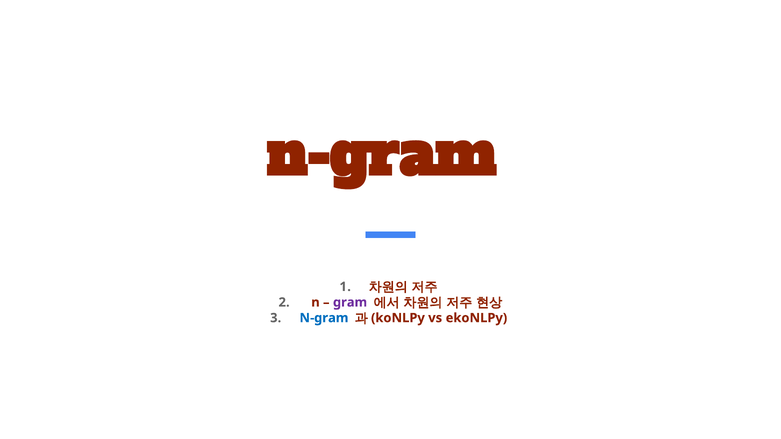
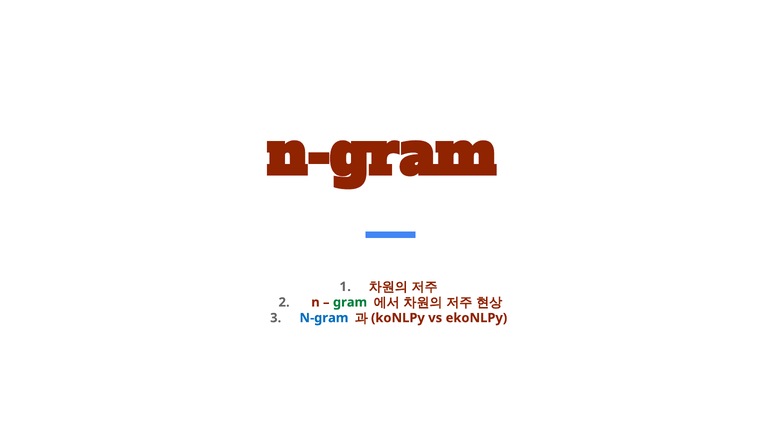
gram colour: purple -> green (350, 303)
